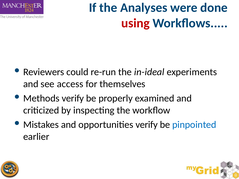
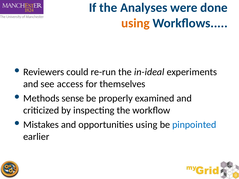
using colour: red -> orange (135, 23)
Methods verify: verify -> sense (73, 98)
opportunities verify: verify -> using (147, 125)
